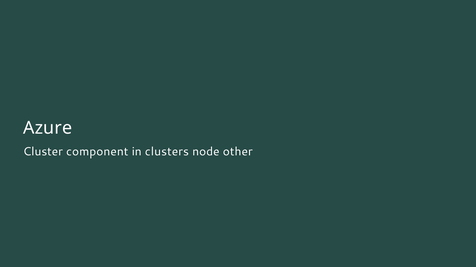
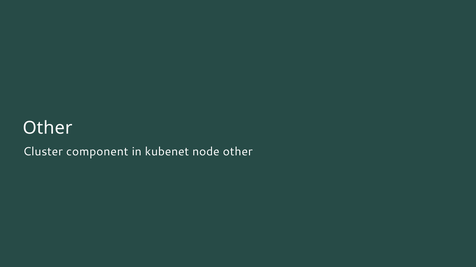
Azure: Azure -> Other (48, 128)
clusters: clusters -> kubenet (167, 152)
